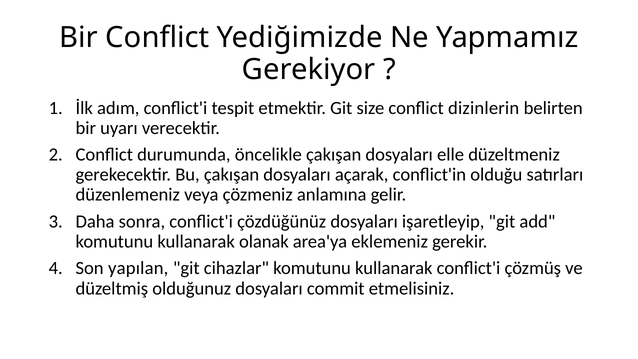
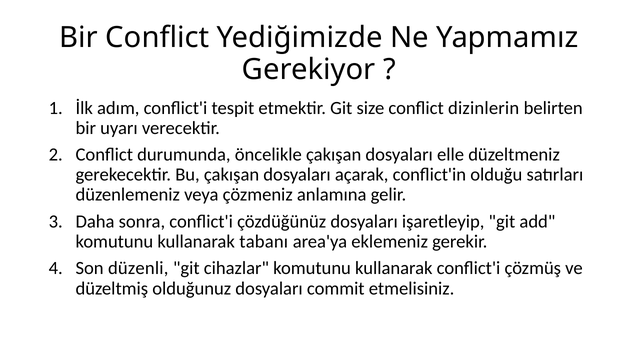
olanak: olanak -> tabanı (264, 242)
yapılan: yapılan -> düzenli (138, 268)
